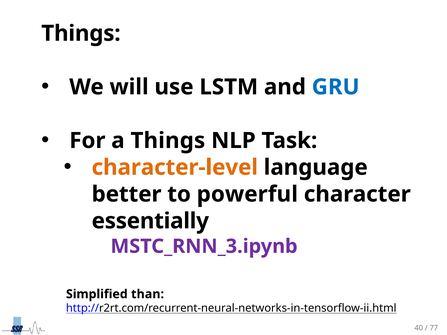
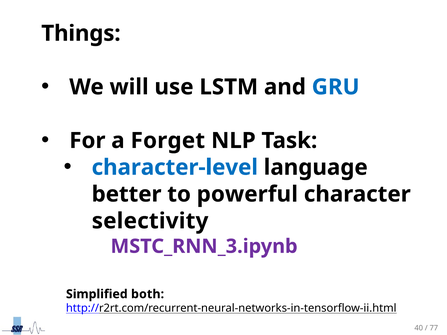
a Things: Things -> Forget (168, 141)
character-level colour: orange -> blue (175, 168)
essentially: essentially -> selectivity (150, 221)
than: than -> both (148, 294)
